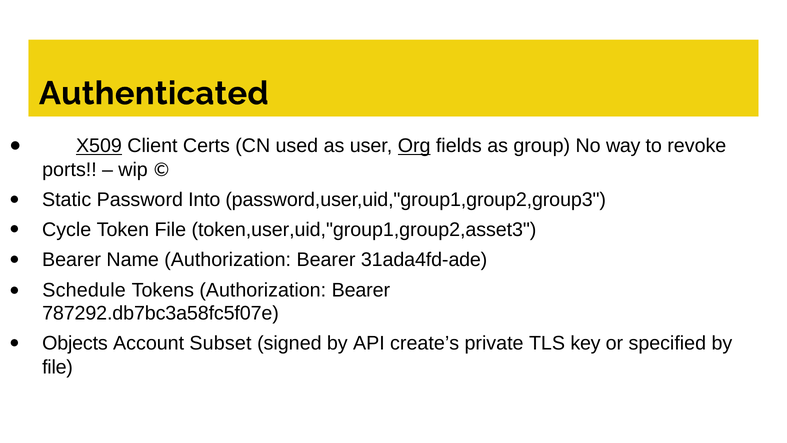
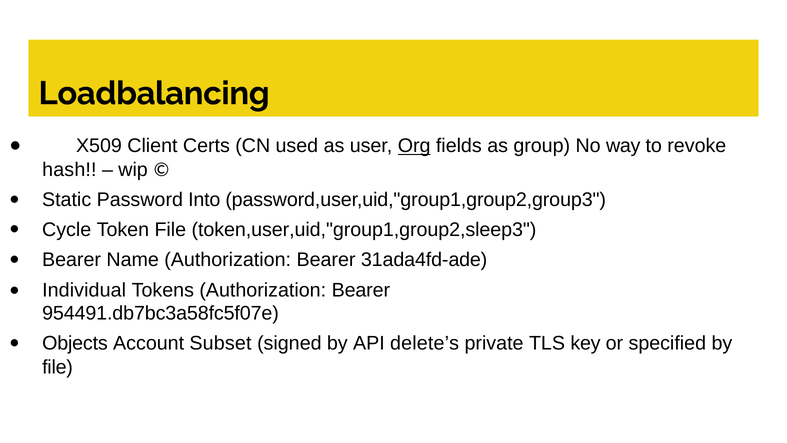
Authenticated: Authenticated -> Loadbalancing (154, 93)
X509 underline: present -> none (99, 146)
ports: ports -> hash (69, 170)
token,user,uid,"group1,group2,asset3: token,user,uid,"group1,group2,asset3 -> token,user,uid,"group1,group2,sleep3 (364, 229)
Schedule: Schedule -> Individual (84, 290)
787292.db7bc3a58fc5f07e: 787292.db7bc3a58fc5f07e -> 954491.db7bc3a58fc5f07e (160, 313)
create’s: create’s -> delete’s (425, 343)
